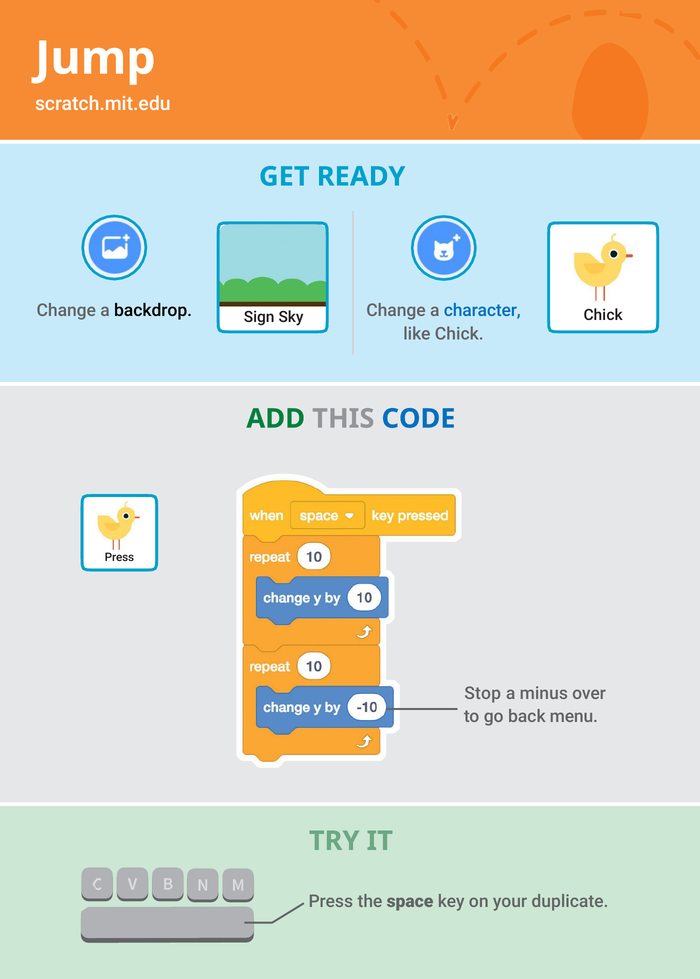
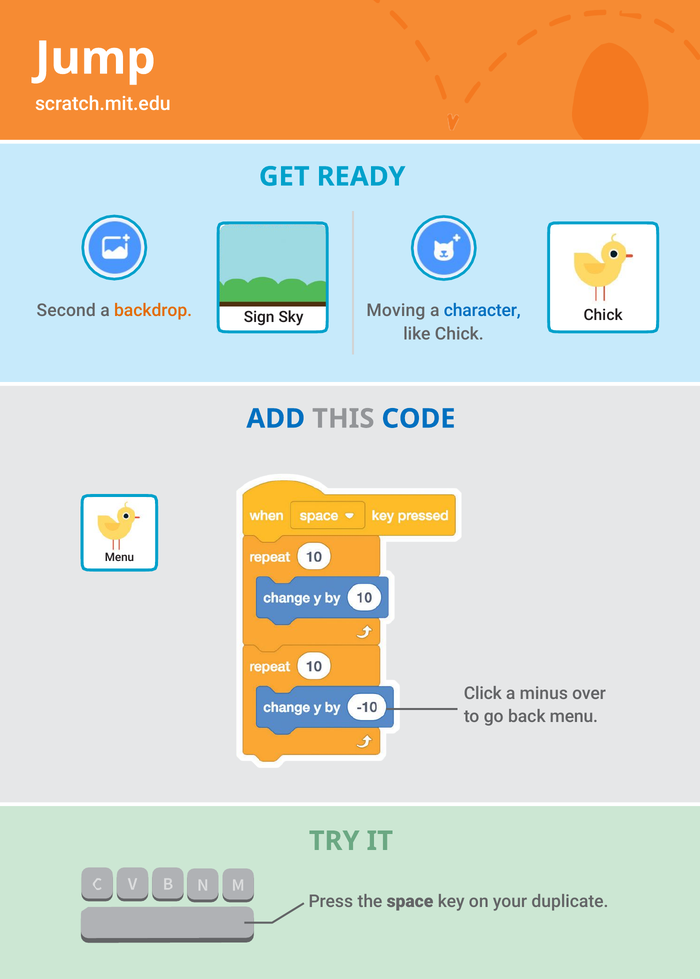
Change: Change -> Moving (396, 311)
Change: Change -> Second (66, 311)
backdrop colour: black -> orange (153, 311)
ADD colour: green -> blue (276, 419)
Press: Press -> Menu (119, 558)
Stop: Stop -> Click (483, 694)
